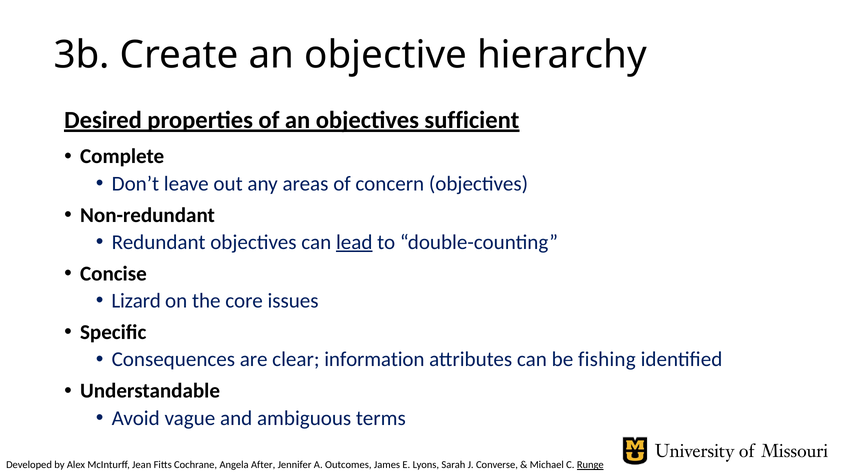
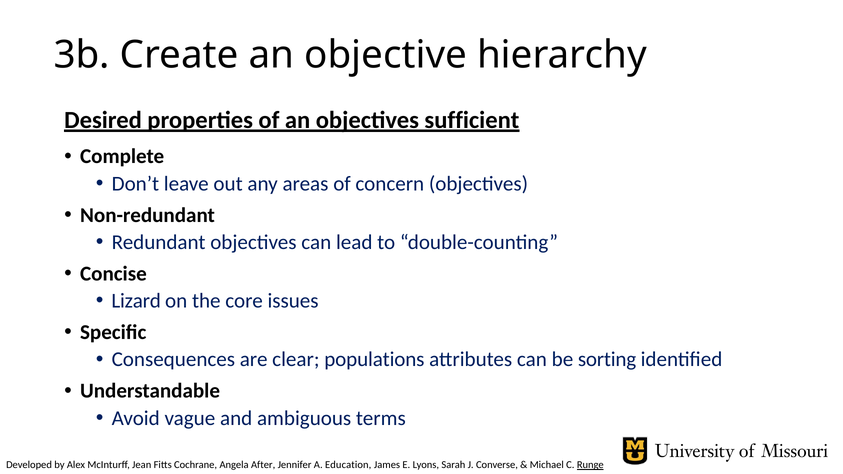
lead underline: present -> none (354, 242)
information: information -> populations (374, 360)
fishing: fishing -> sorting (607, 360)
Outcomes: Outcomes -> Education (348, 465)
